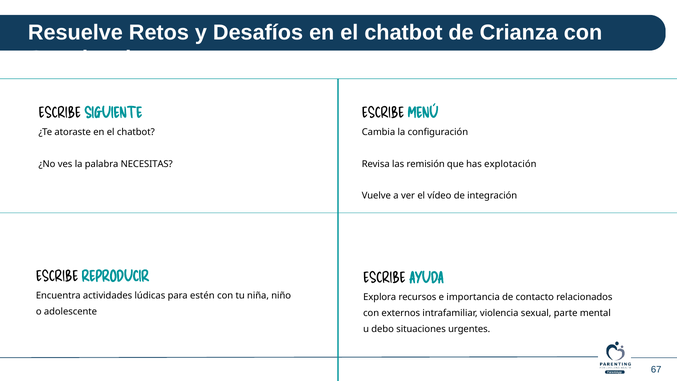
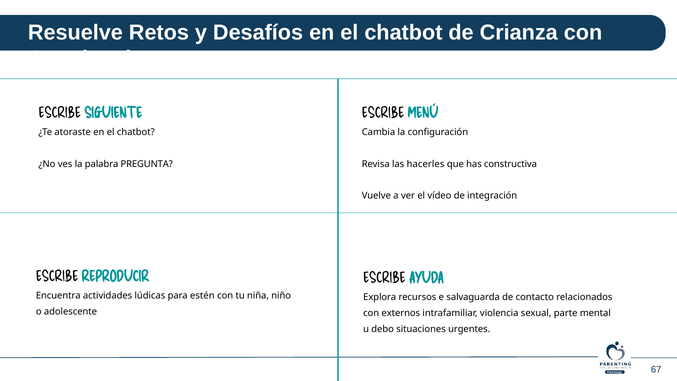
NECESITAS: NECESITAS -> PREGUNTA (147, 164)
remisión: remisión -> hacerles (426, 164)
explotación: explotación -> constructiva (510, 164)
importancia: importancia -> salvaguarda (473, 297)
